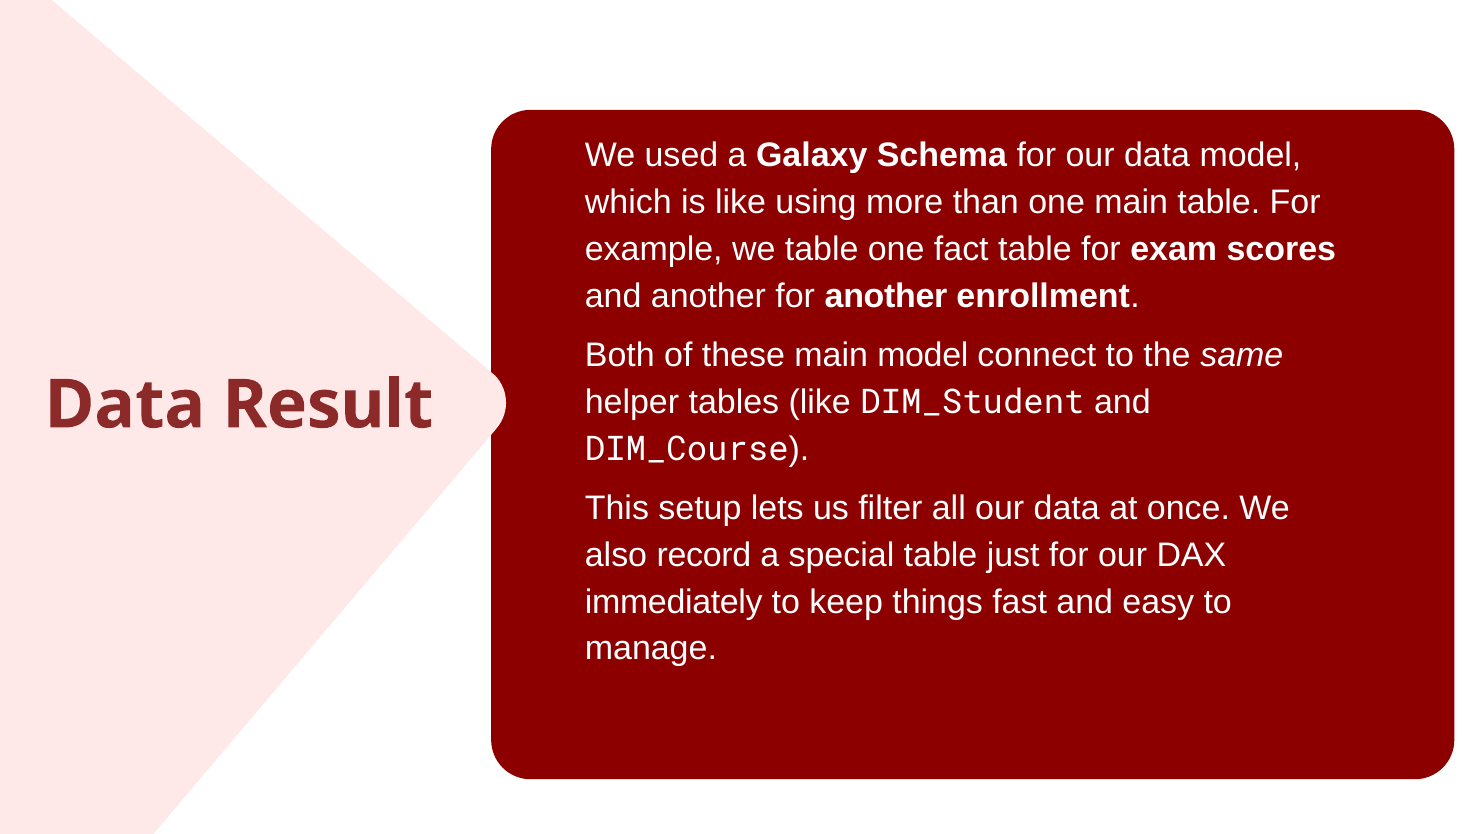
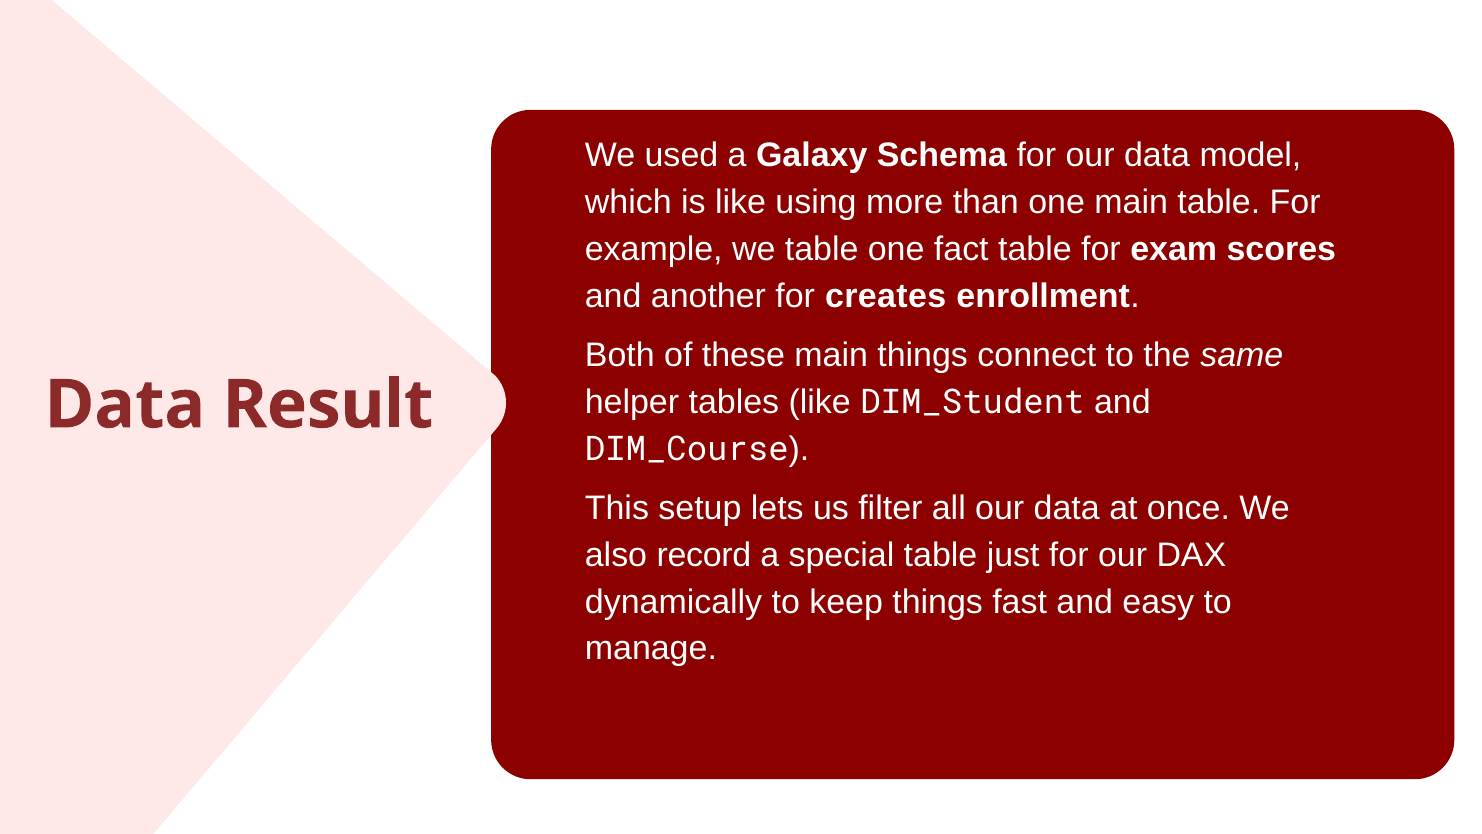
for another: another -> creates (886, 296)
main model: model -> things (923, 355)
immediately: immediately -> dynamically (674, 602)
